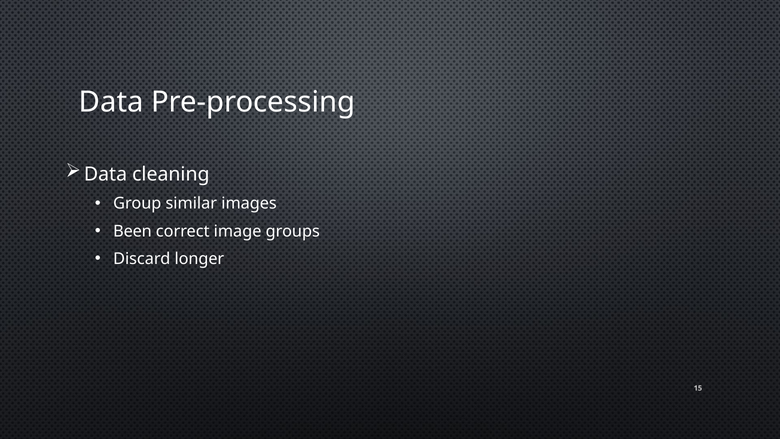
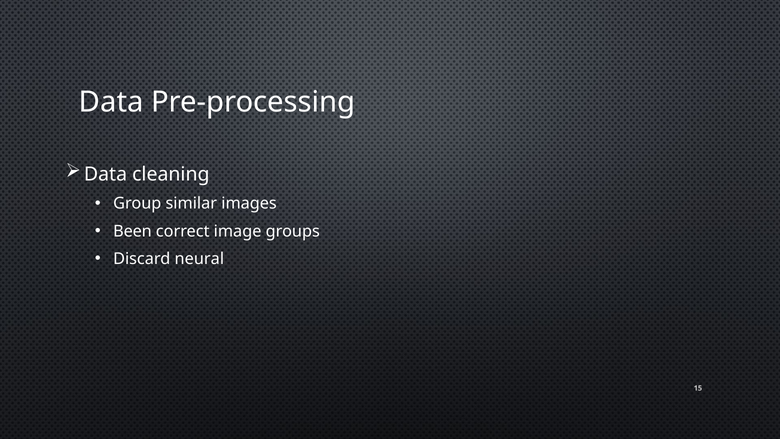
longer: longer -> neural (199, 259)
